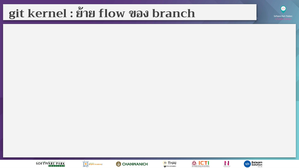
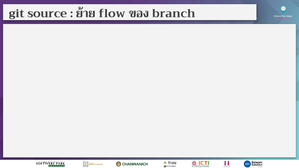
kernel: kernel -> source (47, 13)
